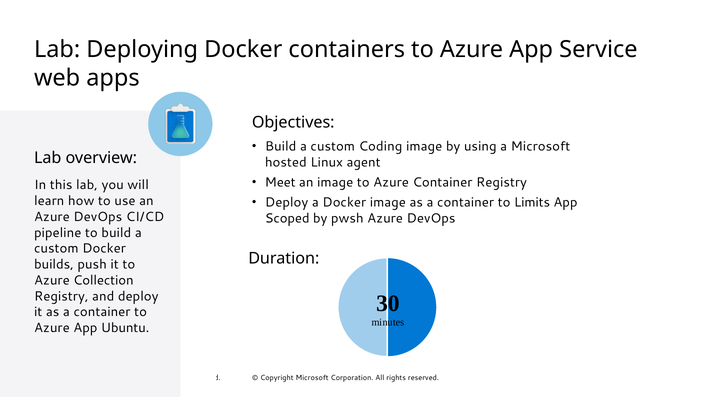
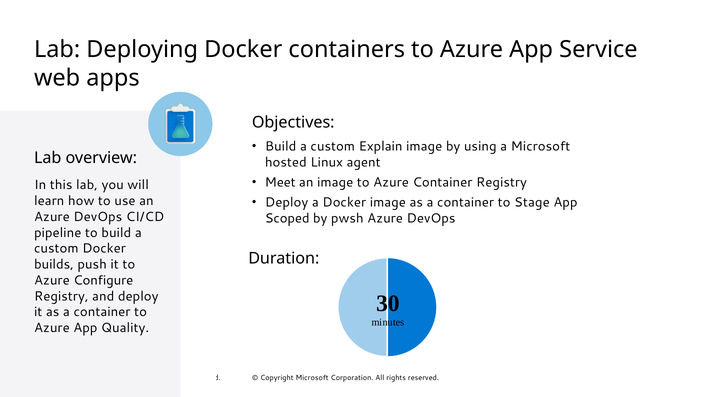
Coding: Coding -> Explain (381, 146)
Limits: Limits -> Stage (532, 202)
Collection: Collection -> Configure (103, 280)
Ubuntu: Ubuntu -> Quality (125, 328)
